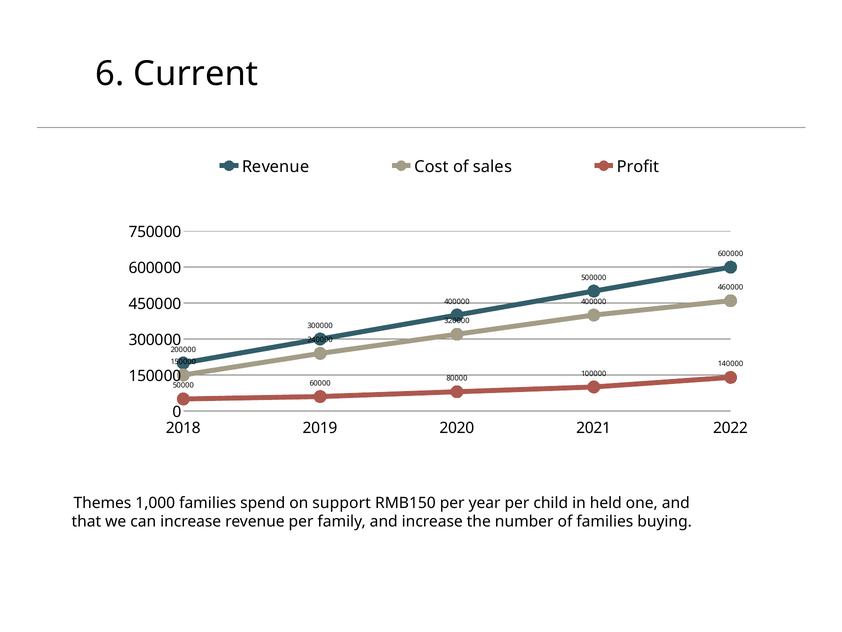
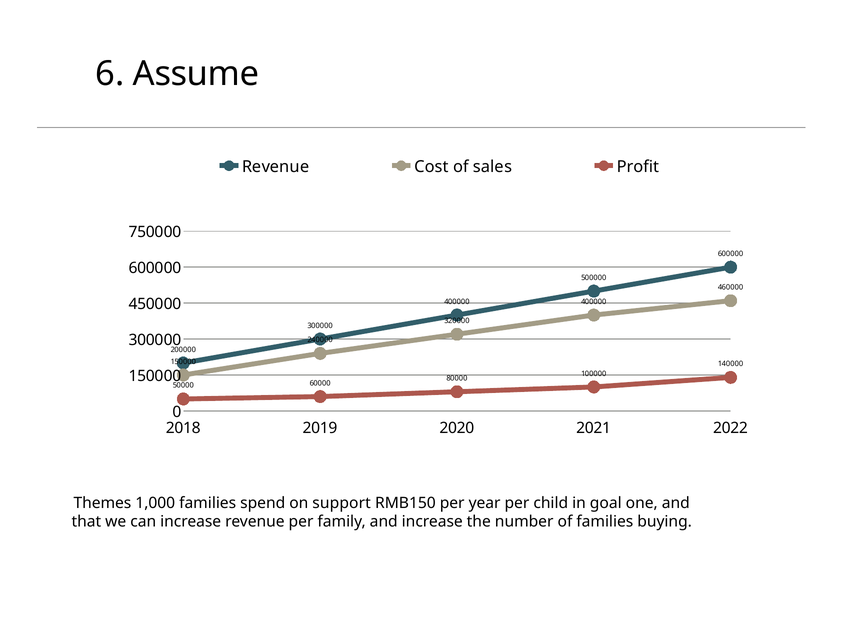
Current: Current -> Assume (196, 74)
held: held -> goal (606, 503)
